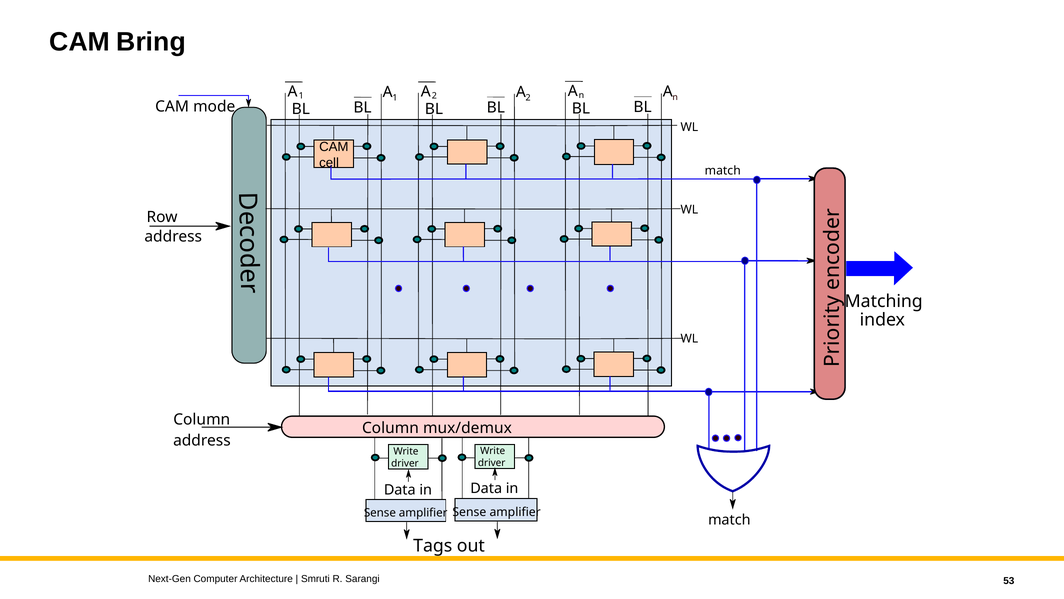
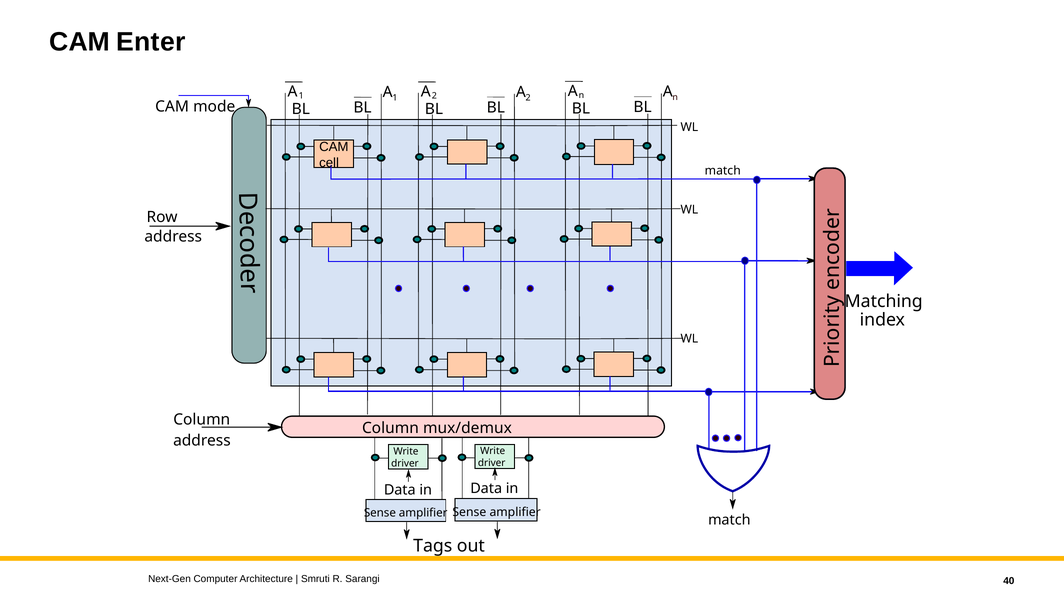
Bring: Bring -> Enter (151, 42)
53: 53 -> 40 (1009, 580)
